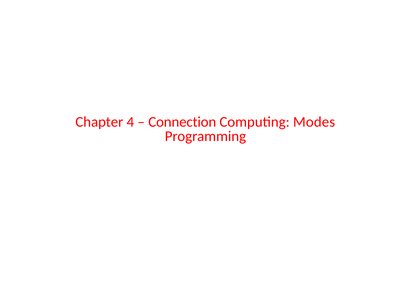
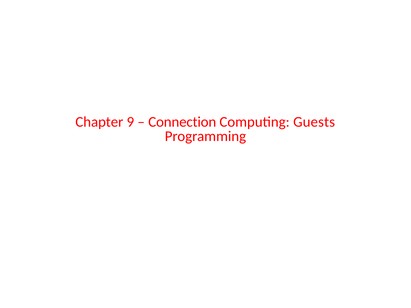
4: 4 -> 9 (130, 122)
Modes: Modes -> Guests (314, 122)
